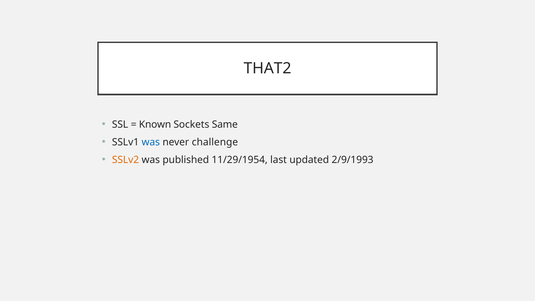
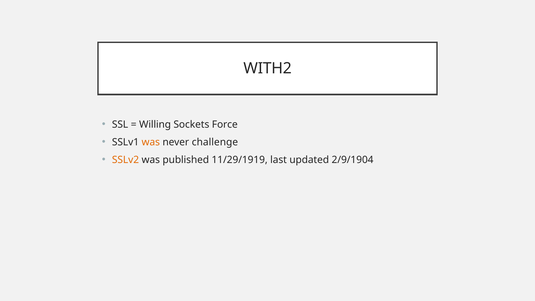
THAT2: THAT2 -> WITH2 (268, 68)
Known: Known -> Willing (155, 124)
Same: Same -> Force (225, 124)
was colour: blue -> orange (151, 142)
11/29/1954: 11/29/1954 -> 11/29/1919 (240, 160)
2/9/1993: 2/9/1993 -> 2/9/1904 (353, 160)
